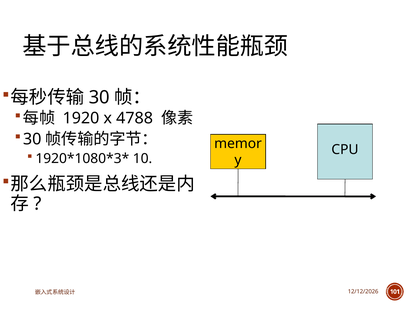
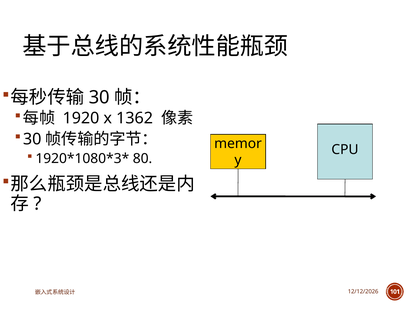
4788: 4788 -> 1362 (135, 118)
10: 10 -> 80 (143, 159)
